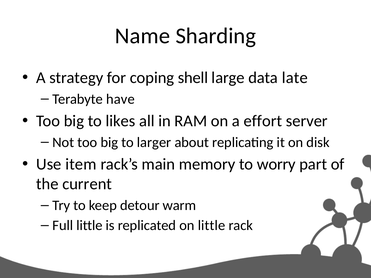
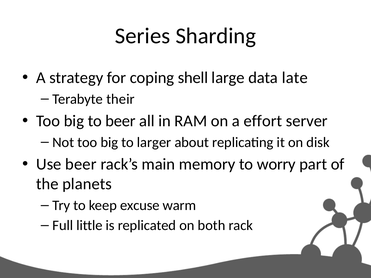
Name: Name -> Series (143, 36)
have: have -> their (120, 99)
to likes: likes -> beer (121, 121)
Use item: item -> beer (81, 164)
current: current -> planets (87, 184)
detour: detour -> excuse (140, 205)
on little: little -> both (212, 226)
